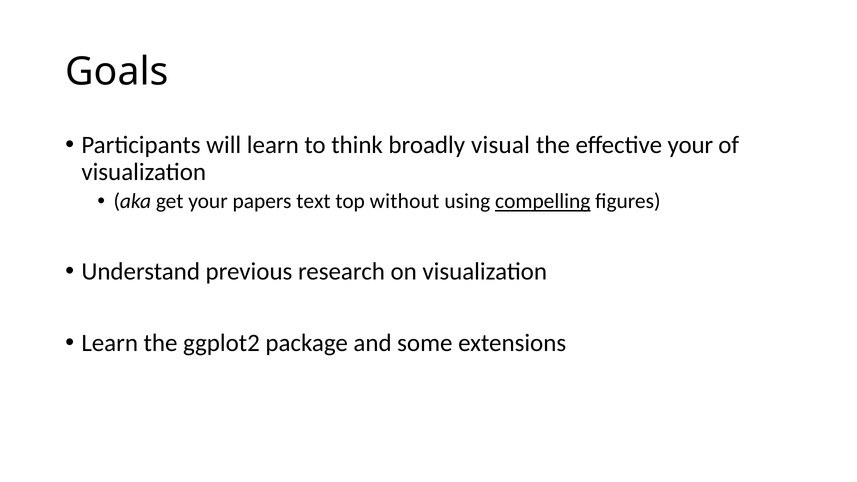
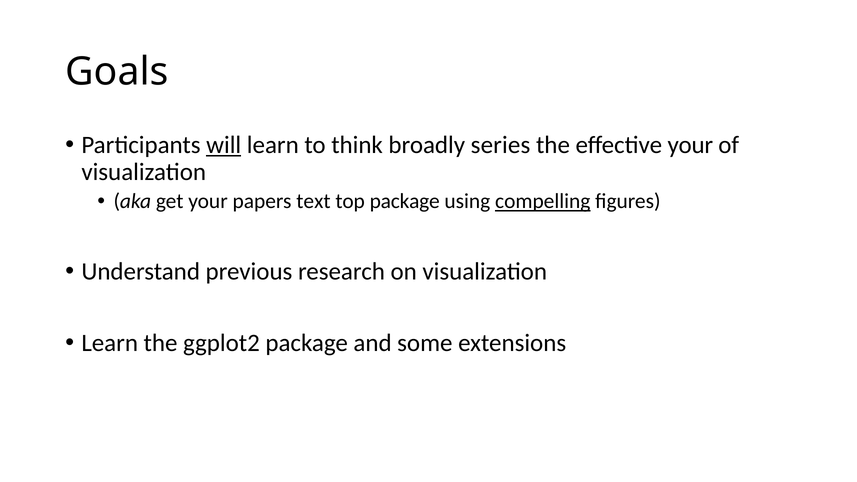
will underline: none -> present (224, 145)
visual: visual -> series (501, 145)
top without: without -> package (405, 201)
